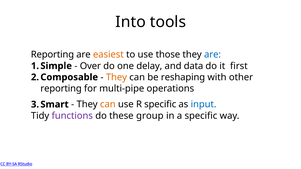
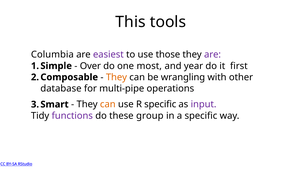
Into: Into -> This (131, 22)
Reporting: Reporting -> Columbia (52, 55)
easiest colour: orange -> purple (108, 55)
are colour: blue -> purple (213, 55)
delay: delay -> most (149, 66)
data: data -> year (194, 66)
reshaping: reshaping -> wrangling (183, 77)
reporting: reporting -> database (61, 89)
input colour: blue -> purple (204, 105)
